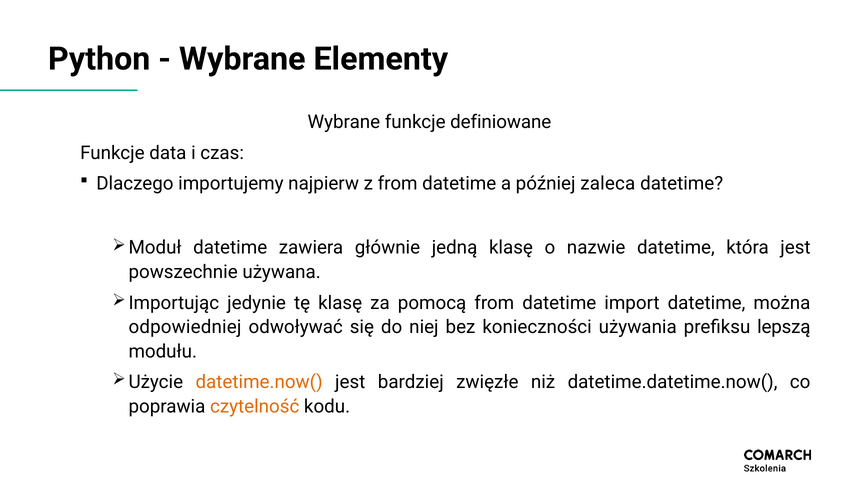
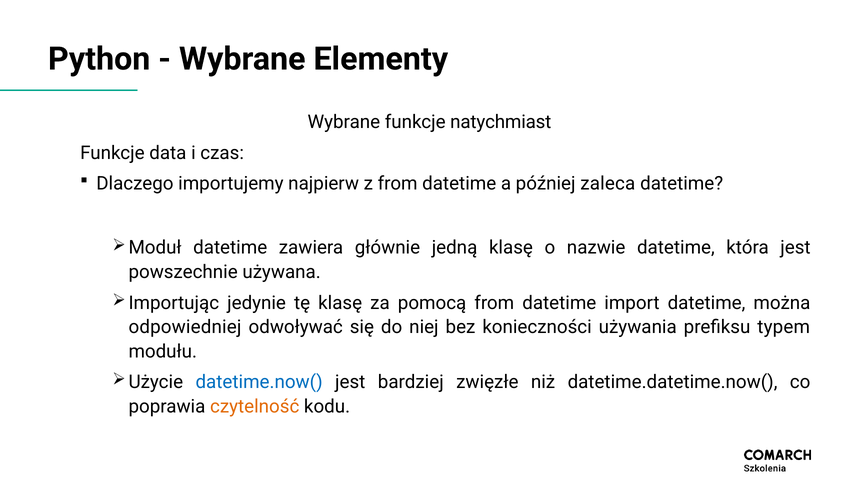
definiowane: definiowane -> natychmiast (501, 122)
lepszą: lepszą -> typem (784, 327)
datetime.now( colour: orange -> blue (259, 382)
